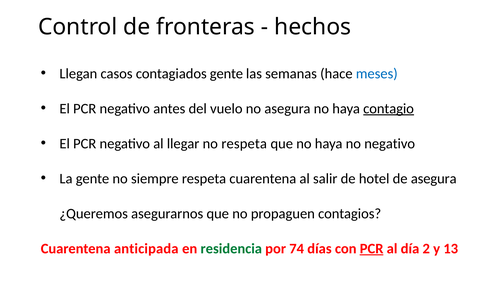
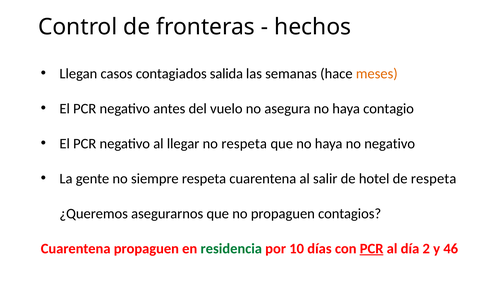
contagiados gente: gente -> salida (226, 74)
meses colour: blue -> orange (377, 74)
contagio underline: present -> none (389, 108)
de asegura: asegura -> respeta (434, 178)
Cuarentena anticipada: anticipada -> propaguen (146, 248)
74: 74 -> 10 (297, 248)
13: 13 -> 46 (451, 248)
